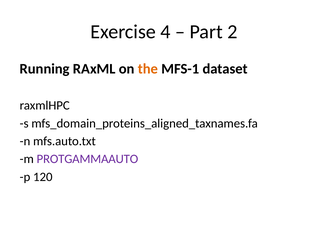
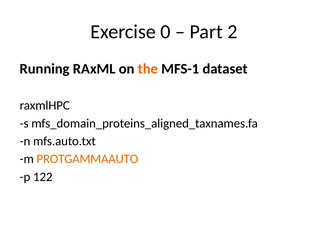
4: 4 -> 0 (165, 32)
PROTGAMMAAUTO colour: purple -> orange (87, 159)
120: 120 -> 122 (43, 177)
